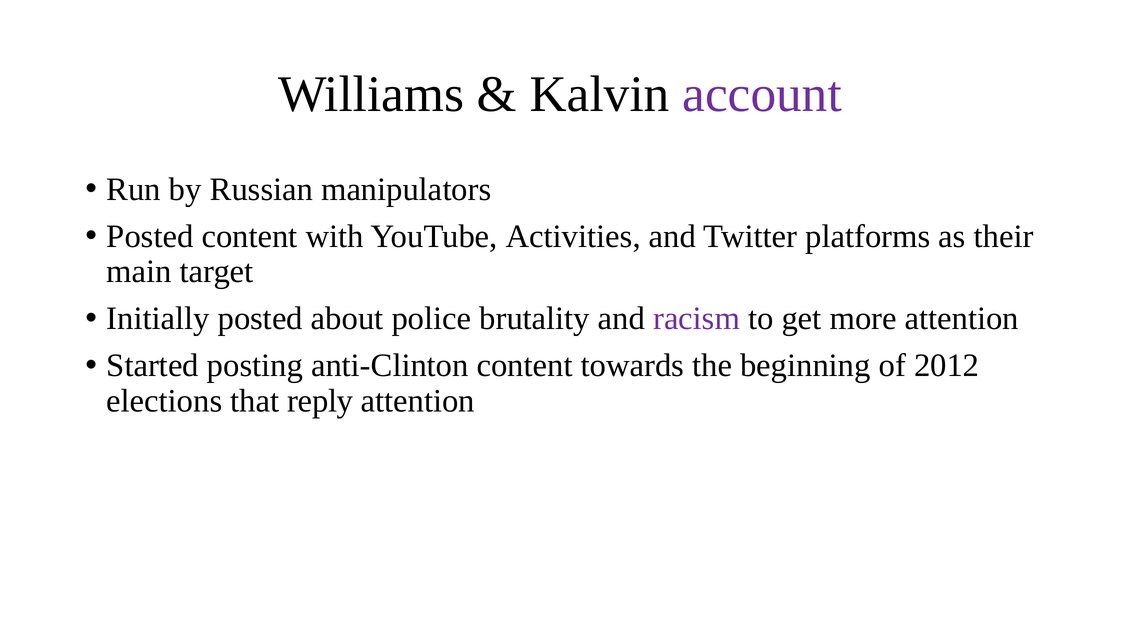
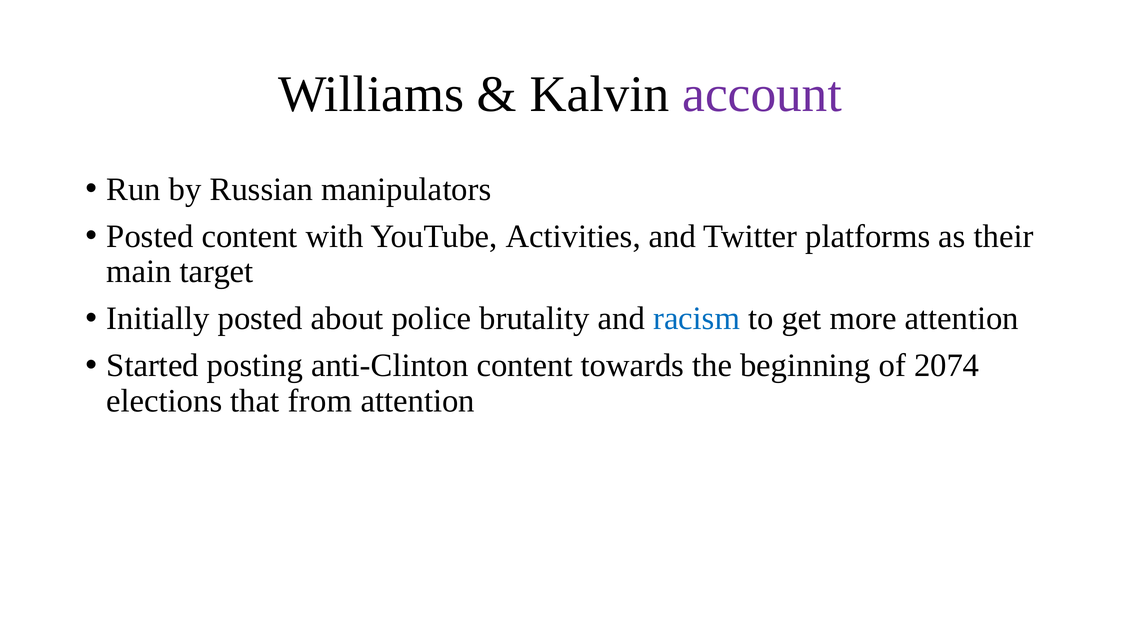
racism colour: purple -> blue (697, 319)
2012: 2012 -> 2074 (947, 366)
reply: reply -> from (320, 401)
